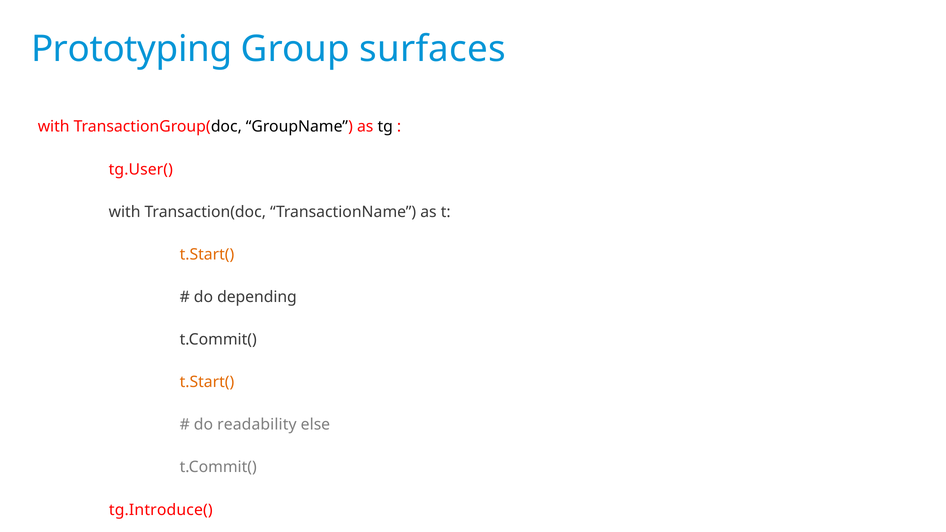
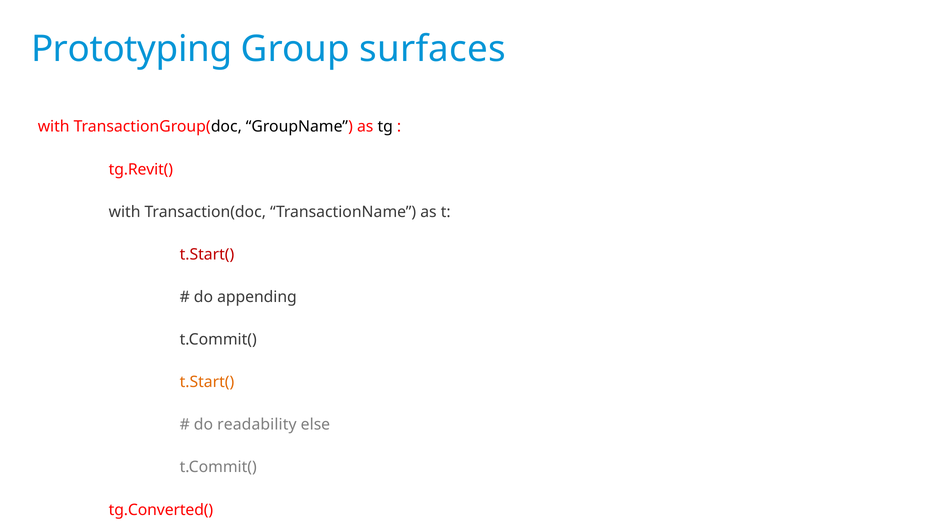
tg.User(: tg.User( -> tg.Revit( (141, 169)
t.Start( colour: orange -> red (207, 255)
depending: depending -> appending (257, 297)
tg.Introduce(: tg.Introduce( -> tg.Converted( (161, 510)
